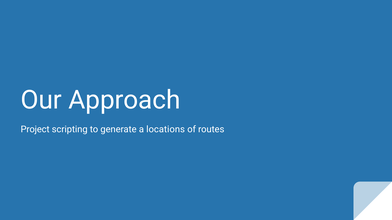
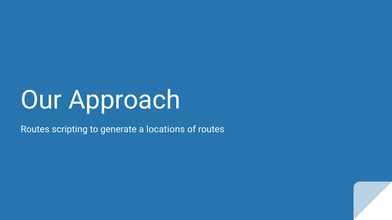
Project: Project -> Routes (35, 130)
